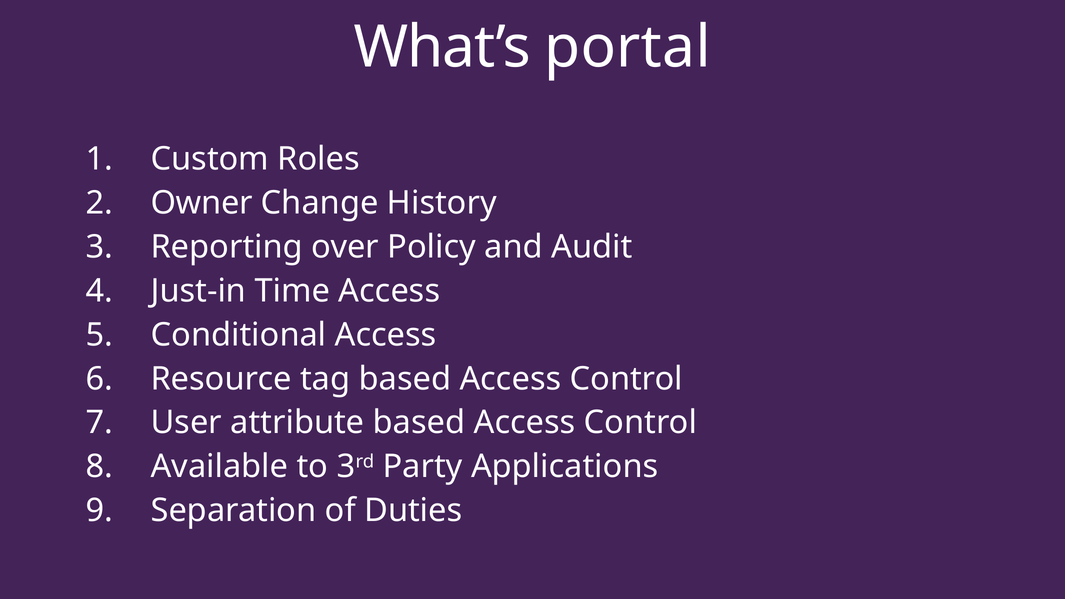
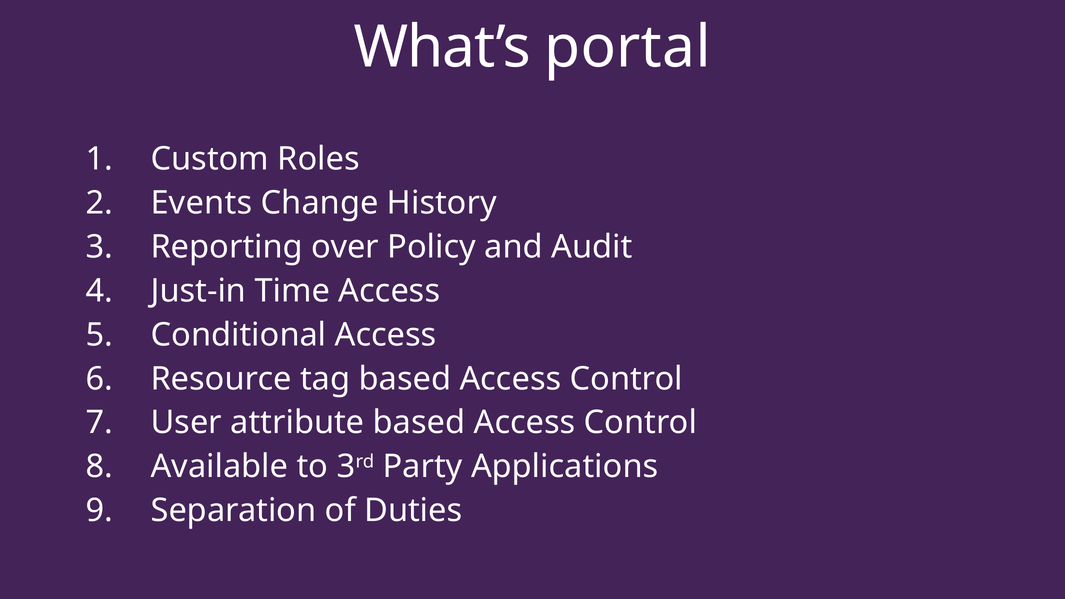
Owner: Owner -> Events (201, 203)
